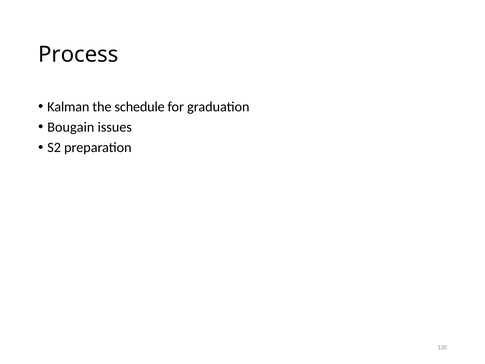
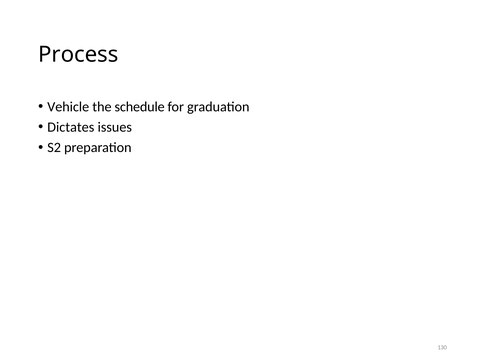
Kalman: Kalman -> Vehicle (68, 107)
Bougain: Bougain -> Dictates (71, 127)
